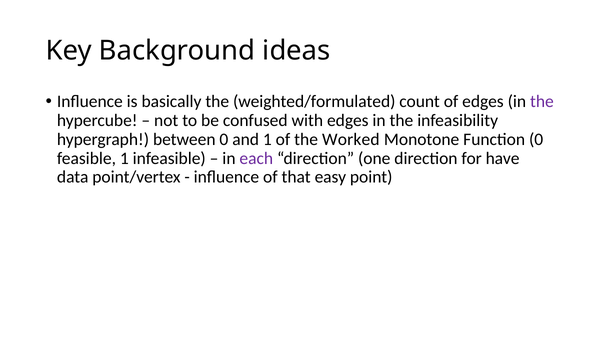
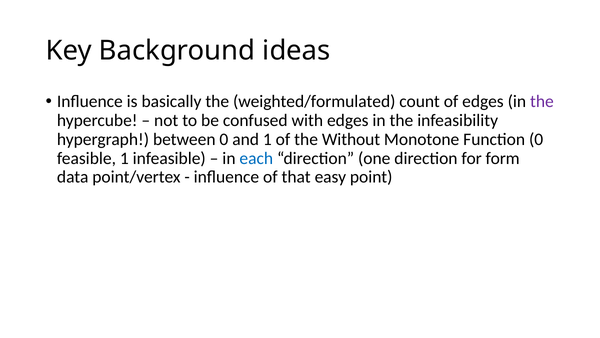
Worked: Worked -> Without (351, 139)
each colour: purple -> blue (256, 158)
have: have -> form (503, 158)
